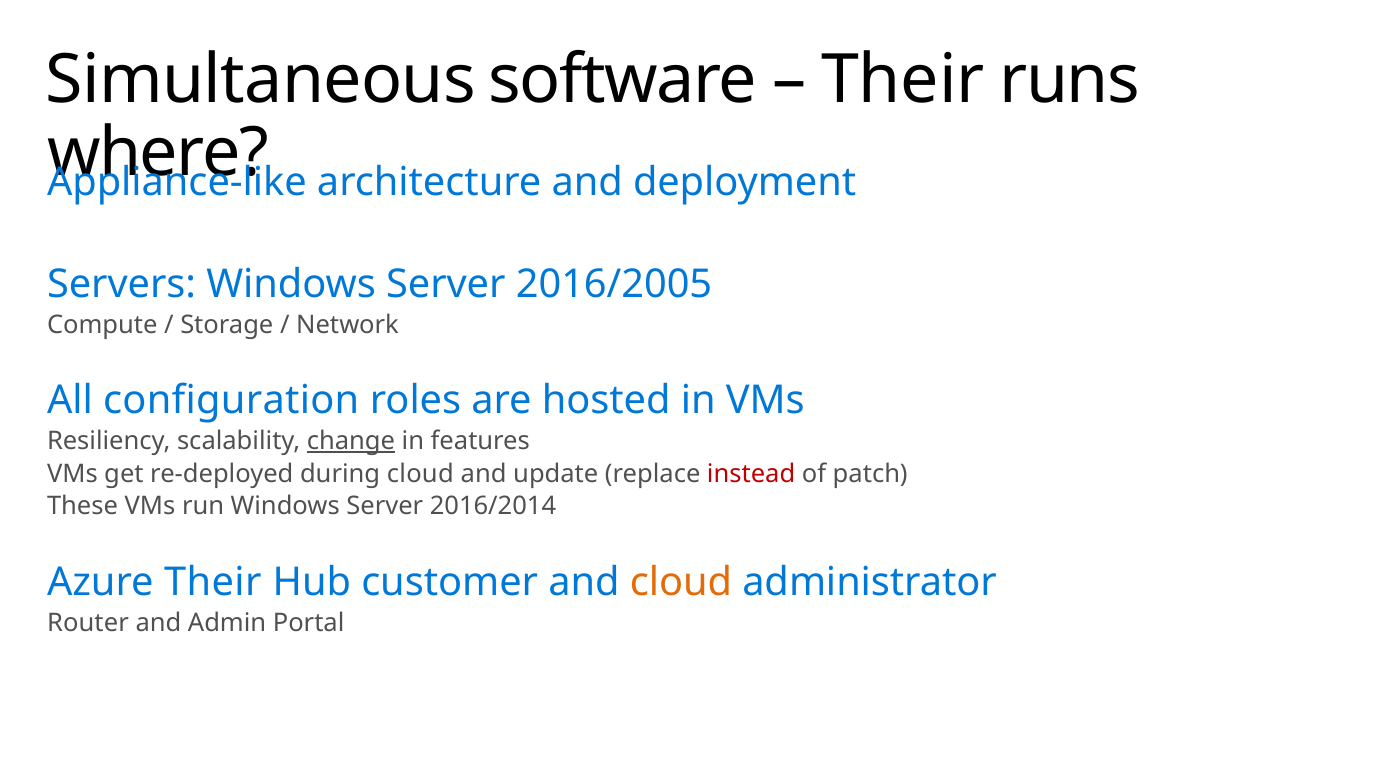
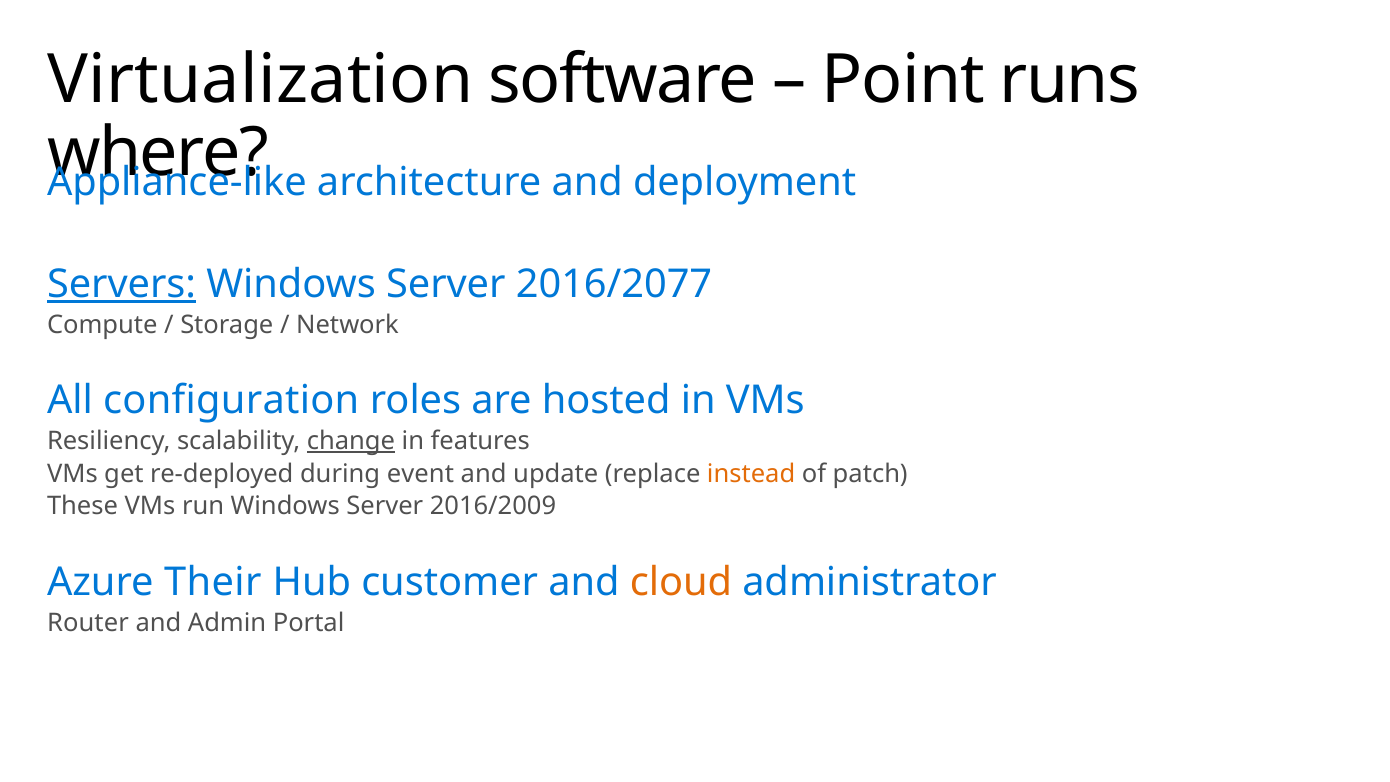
Simultaneous: Simultaneous -> Virtualization (260, 80)
Their: Their -> Point (903, 80)
Servers underline: none -> present (122, 284)
2016/2005: 2016/2005 -> 2016/2077 (614, 284)
during cloud: cloud -> event (420, 474)
instead colour: red -> orange (751, 474)
2016/2014: 2016/2014 -> 2016/2009 (493, 506)
